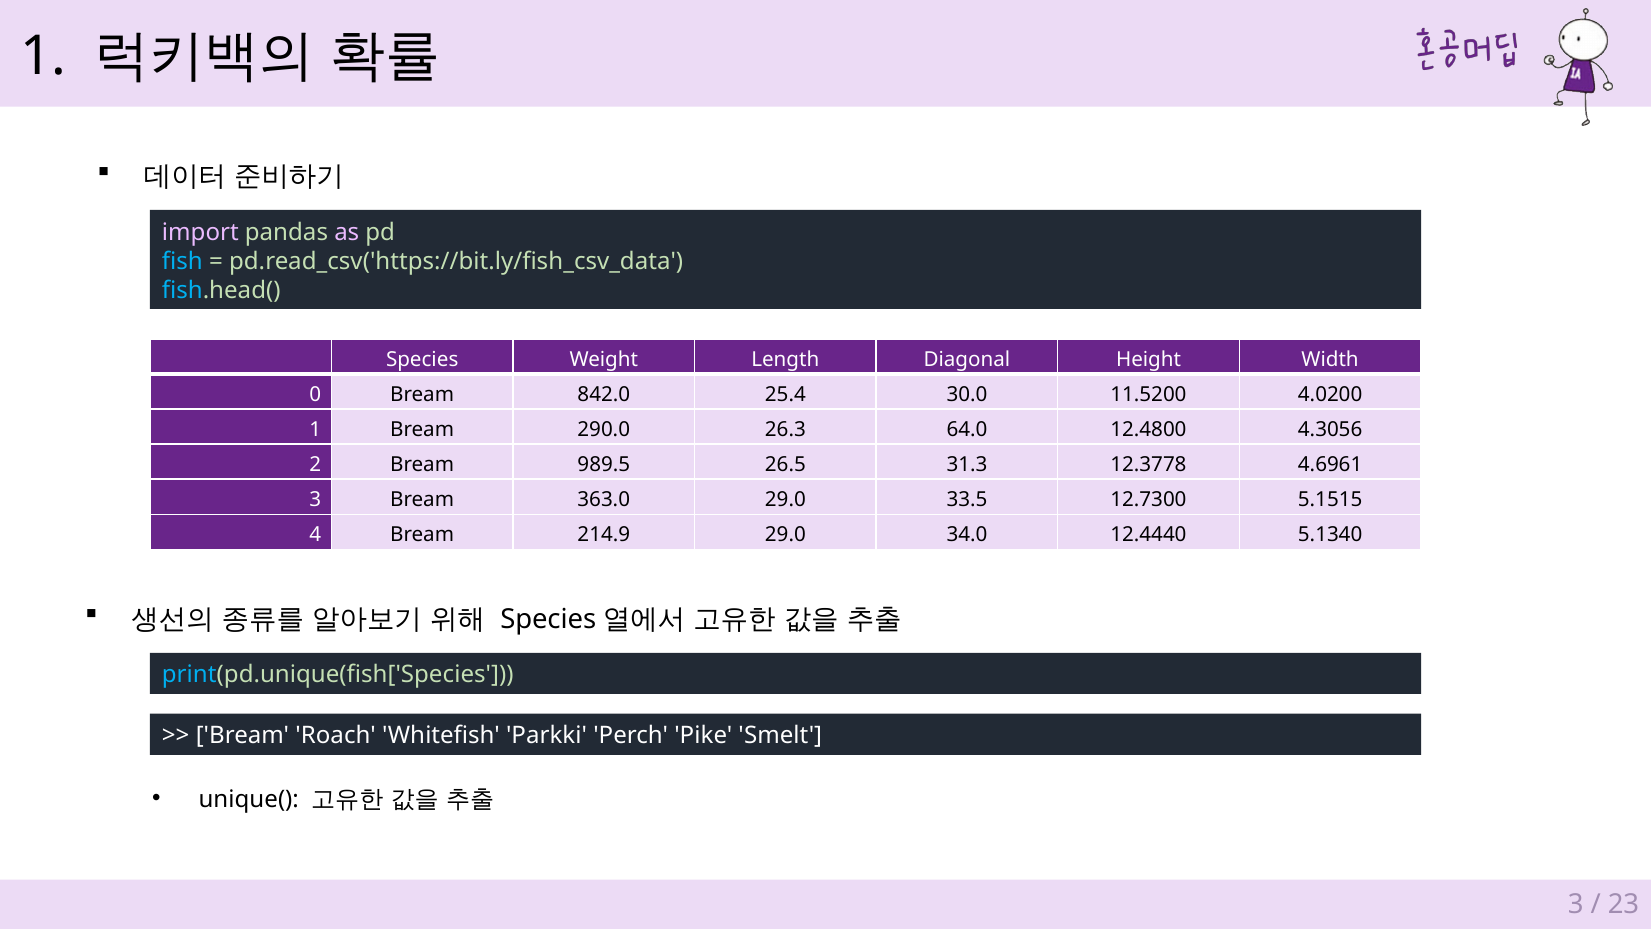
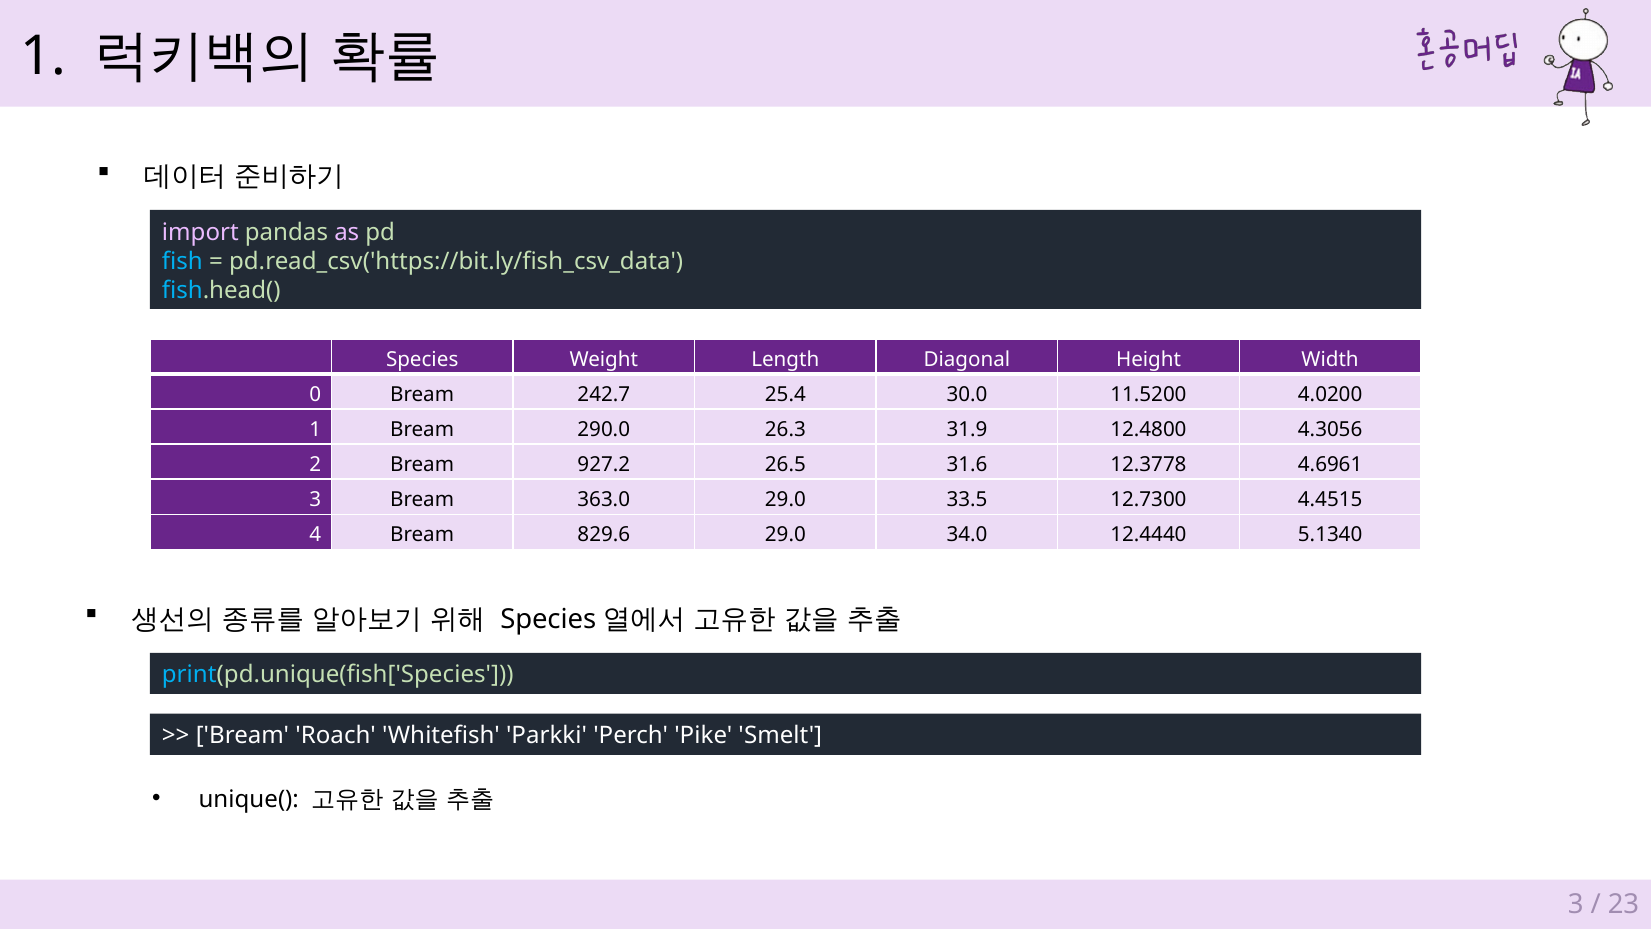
842.0: 842.0 -> 242.7 (604, 394)
64.0: 64.0 -> 31.9 (967, 429)
989.5: 989.5 -> 927.2 (604, 464)
31.3: 31.3 -> 31.6 (967, 464)
5.1515: 5.1515 -> 4.4515 (1330, 499)
214.9: 214.9 -> 829.6 (604, 534)
